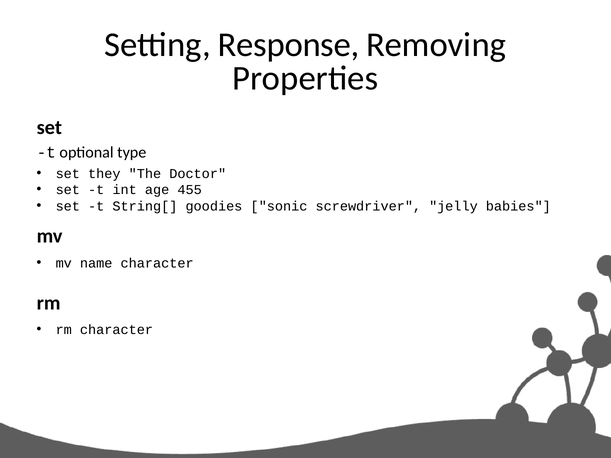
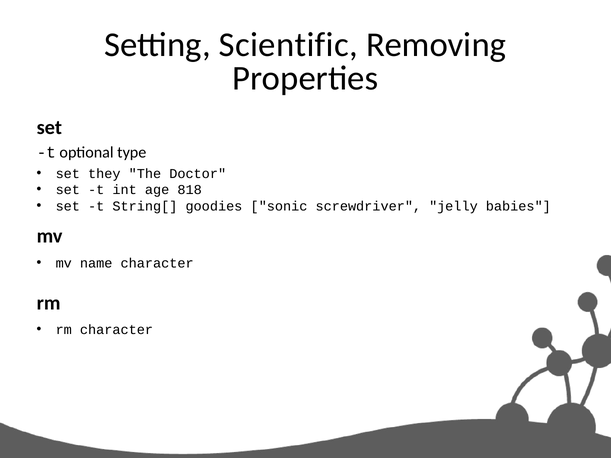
Response: Response -> Scientific (288, 45)
455: 455 -> 818 (190, 190)
